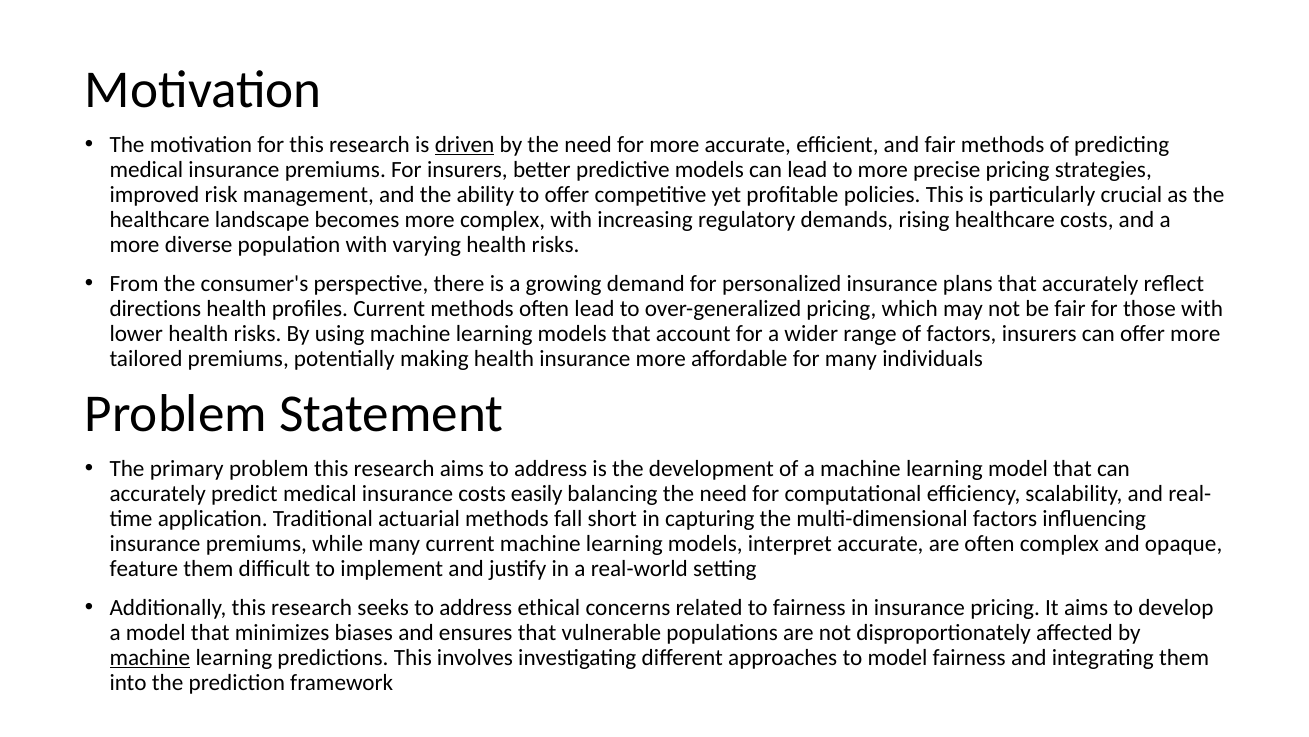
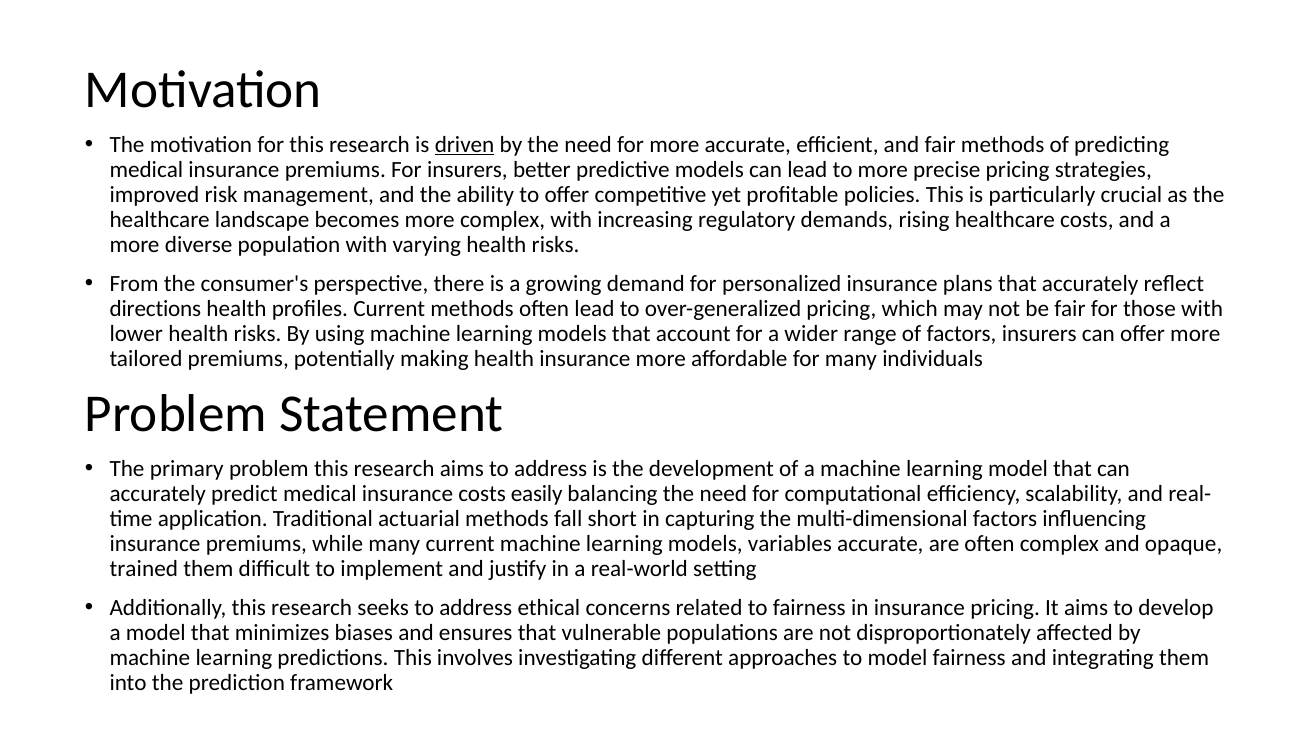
interpret: interpret -> variables (790, 543)
feature: feature -> trained (144, 568)
machine underline: present -> none (150, 657)
